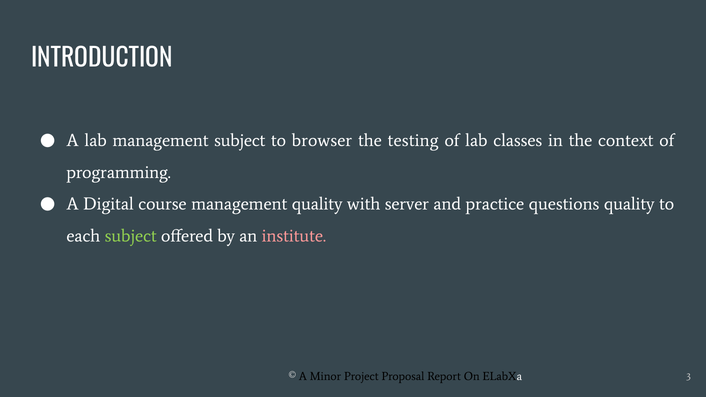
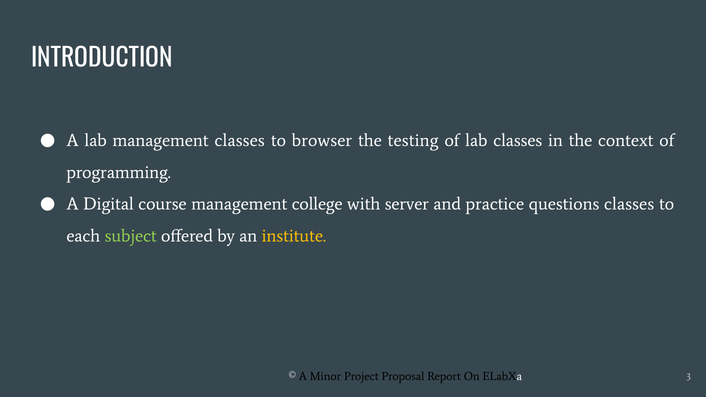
management subject: subject -> classes (240, 141)
management quality: quality -> college (317, 204)
questions quality: quality -> classes (629, 204)
institute colour: pink -> yellow (294, 236)
